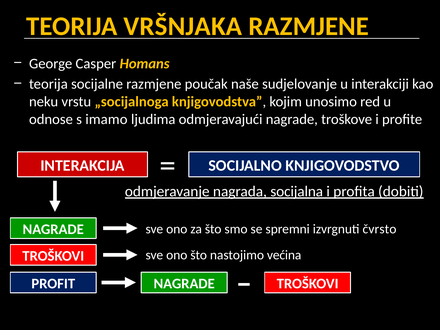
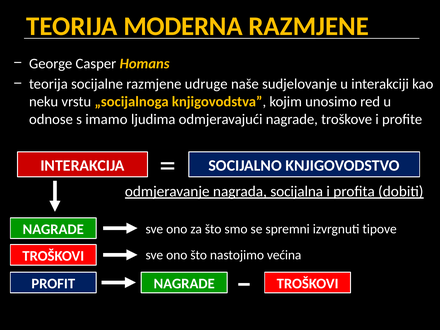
VRŠNJAKA: VRŠNJAKA -> MODERNA (183, 26)
poučak: poučak -> udruge (206, 84)
čvrsto: čvrsto -> tipove (380, 229)
